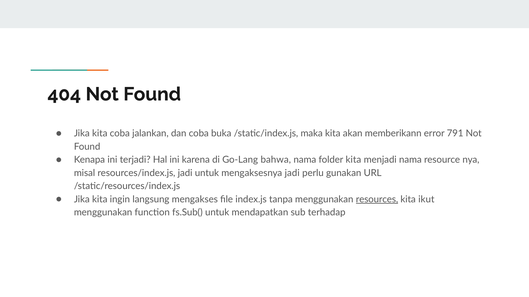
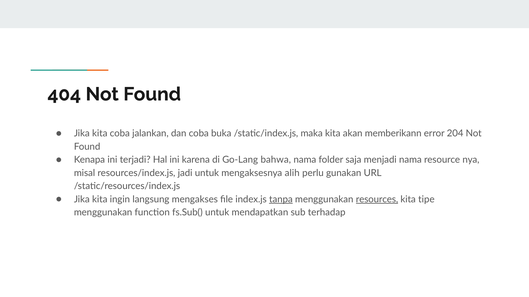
791: 791 -> 204 (455, 134)
folder kita: kita -> saja (353, 160)
mengaksesnya jadi: jadi -> alih (292, 173)
tanpa underline: none -> present (281, 200)
ikut: ikut -> tipe (426, 200)
